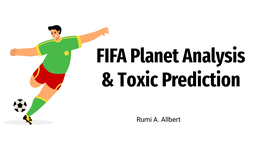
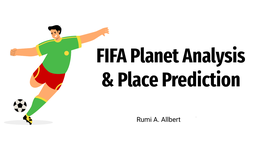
Toxic: Toxic -> Place (138, 80)
